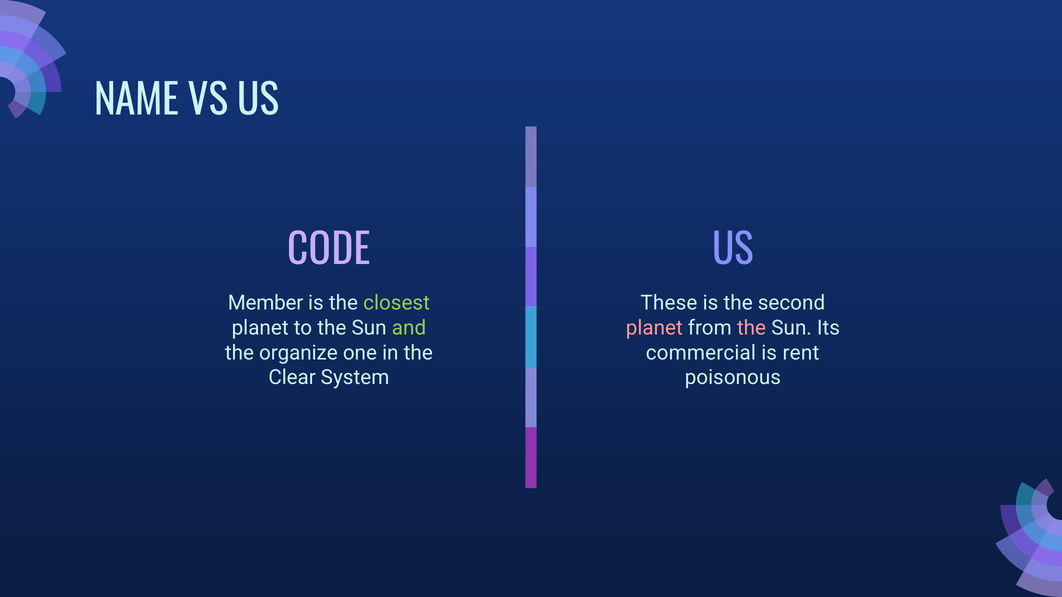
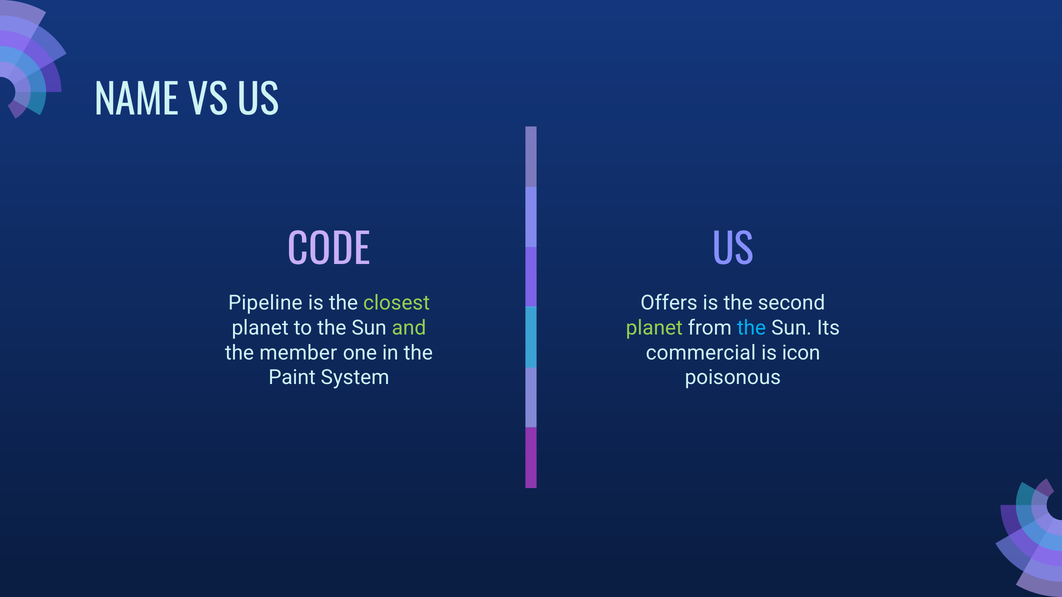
Member: Member -> Pipeline (265, 303)
These: These -> Offers (669, 303)
planet colour: pink -> light green (654, 328)
the colour: pink -> light blue (752, 328)
organize: organize -> member (298, 353)
rent: rent -> icon (801, 353)
Clear: Clear -> Paint (292, 378)
